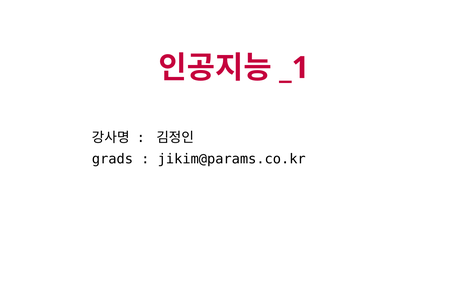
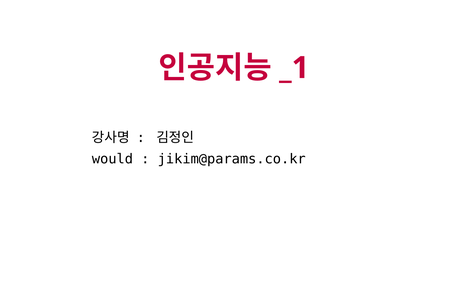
grads: grads -> would (112, 159)
